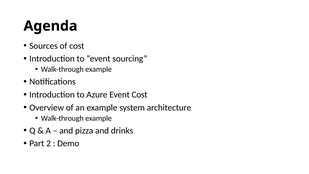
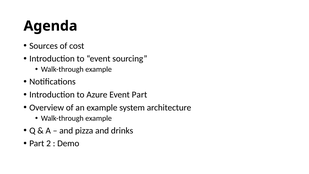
Event Cost: Cost -> Part (140, 95)
